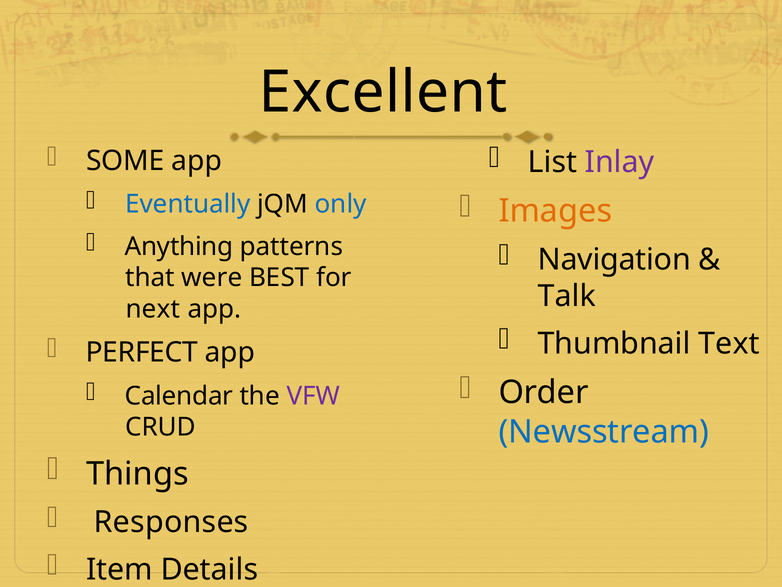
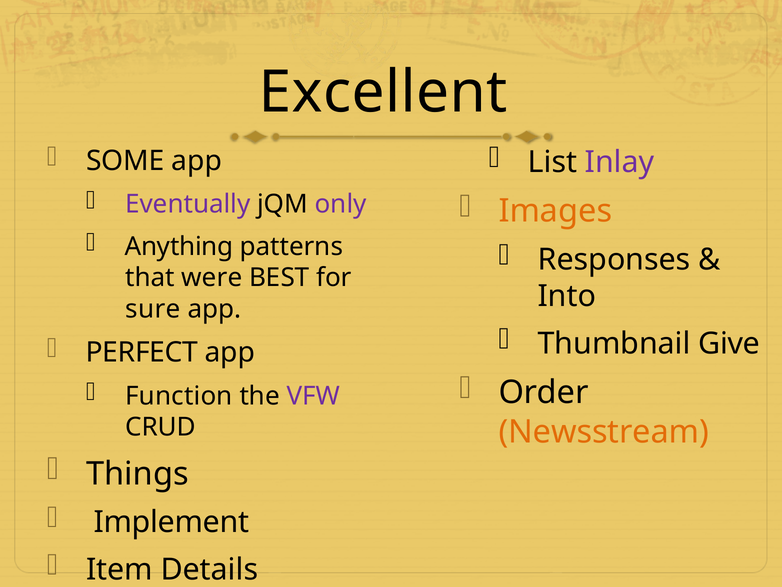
Eventually colour: blue -> purple (188, 204)
only colour: blue -> purple (341, 204)
Navigation: Navigation -> Responses (614, 260)
Talk: Talk -> Into (567, 296)
next: next -> sure (153, 309)
Text: Text -> Give (729, 343)
Calendar: Calendar -> Function (179, 396)
Newsstream colour: blue -> orange (604, 431)
Responses: Responses -> Implement (171, 522)
